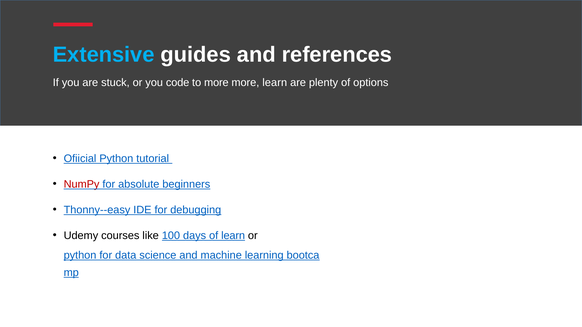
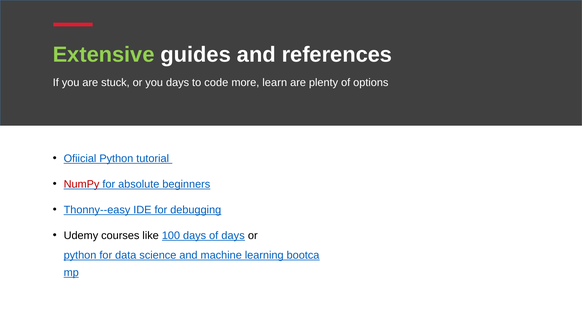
Extensive colour: light blue -> light green (104, 55)
you code: code -> days (178, 83)
to more: more -> code (216, 83)
of learn: learn -> days (233, 236)
